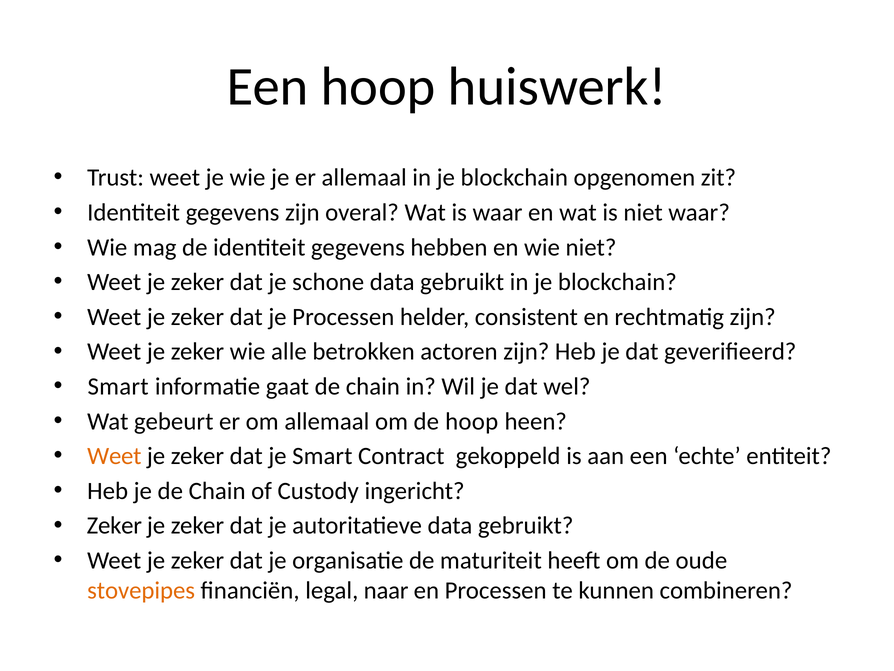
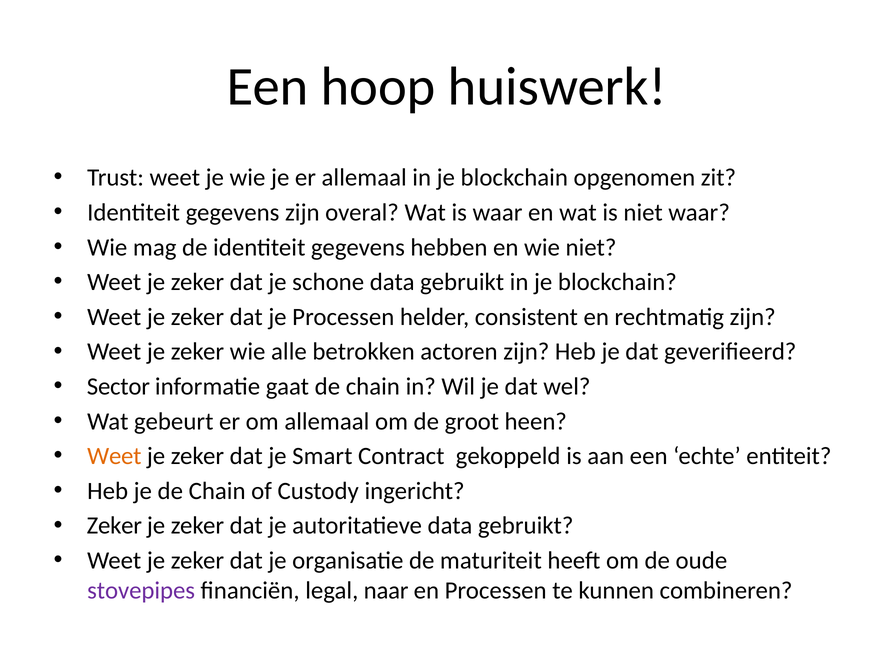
Smart: Smart -> Sector (118, 386)
de hoop: hoop -> groot (472, 421)
stovepipes colour: orange -> purple (141, 590)
